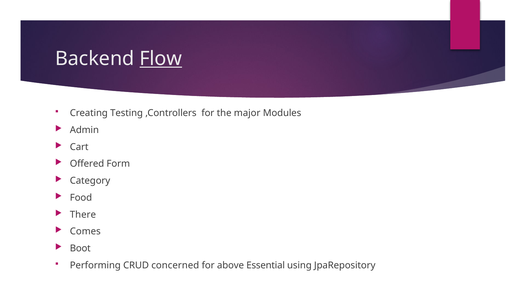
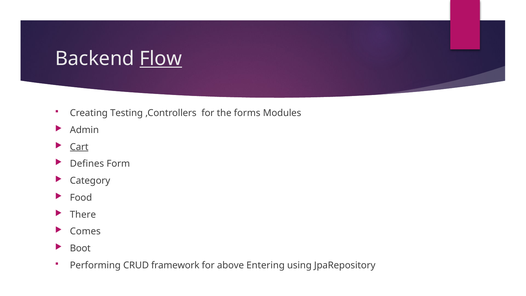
major: major -> forms (247, 113)
Cart underline: none -> present (79, 147)
Offered: Offered -> Defines (87, 164)
concerned: concerned -> framework (175, 265)
Essential: Essential -> Entering (266, 265)
